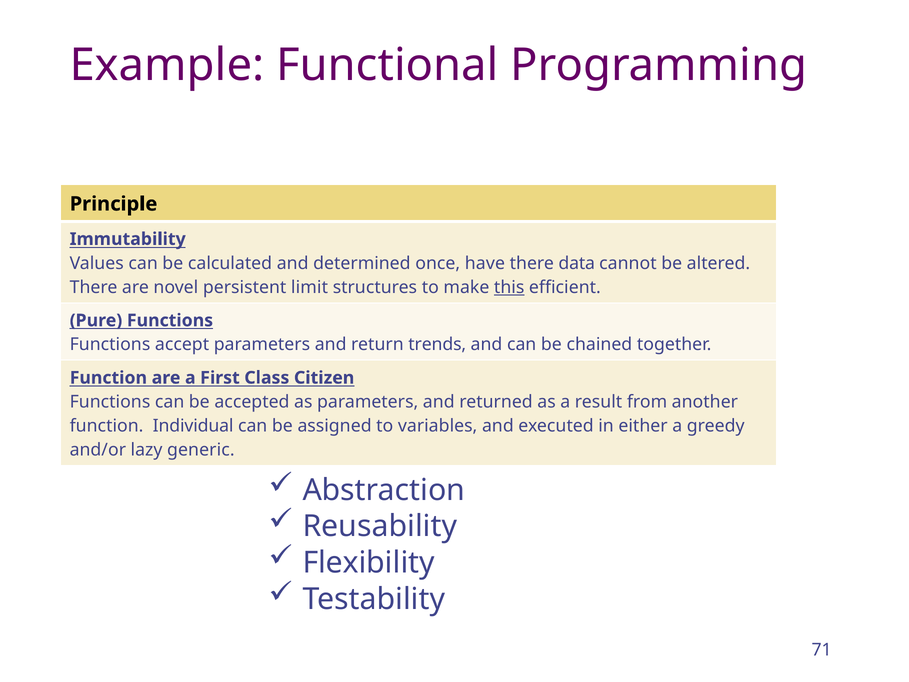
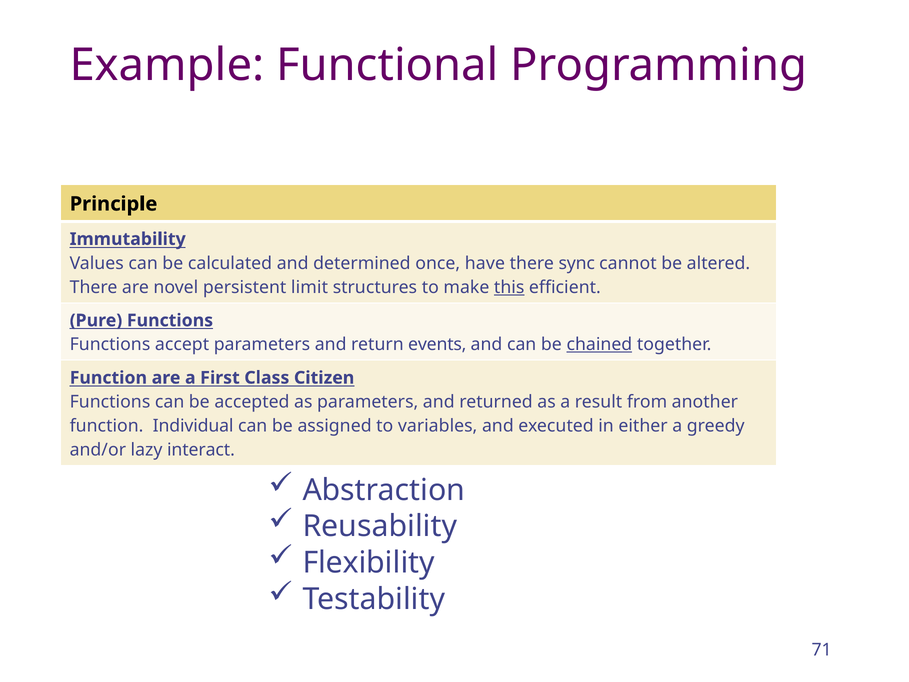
data: data -> sync (577, 263)
trends: trends -> events (437, 344)
chained underline: none -> present (599, 344)
generic: generic -> interact (201, 450)
